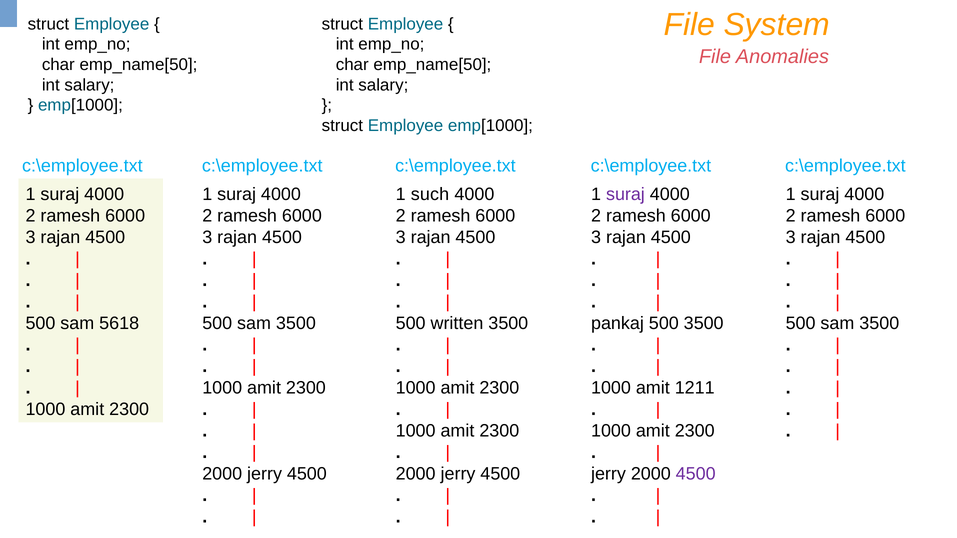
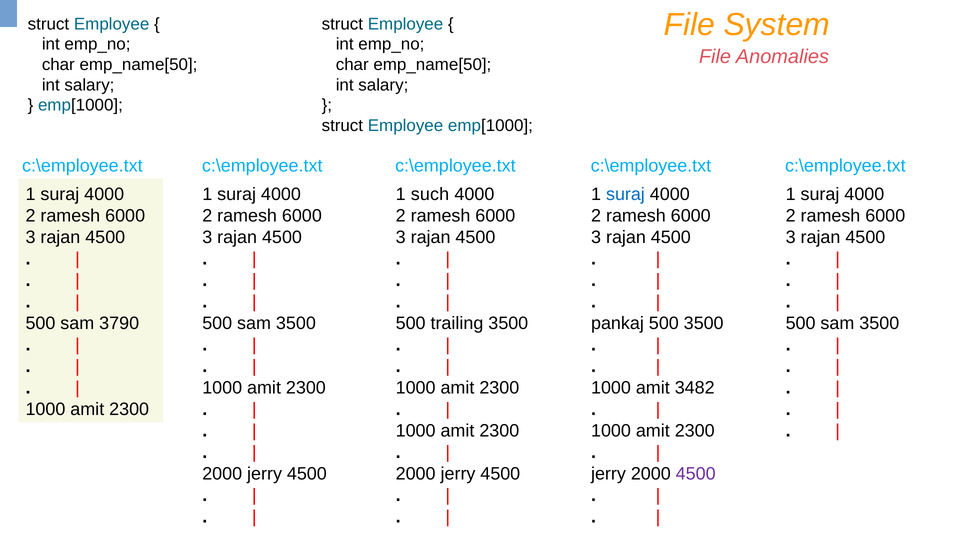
suraj colour: purple -> blue (625, 194)
5618: 5618 -> 3790 (119, 323)
written: written -> trailing (457, 323)
1211: 1211 -> 3482 (695, 388)
